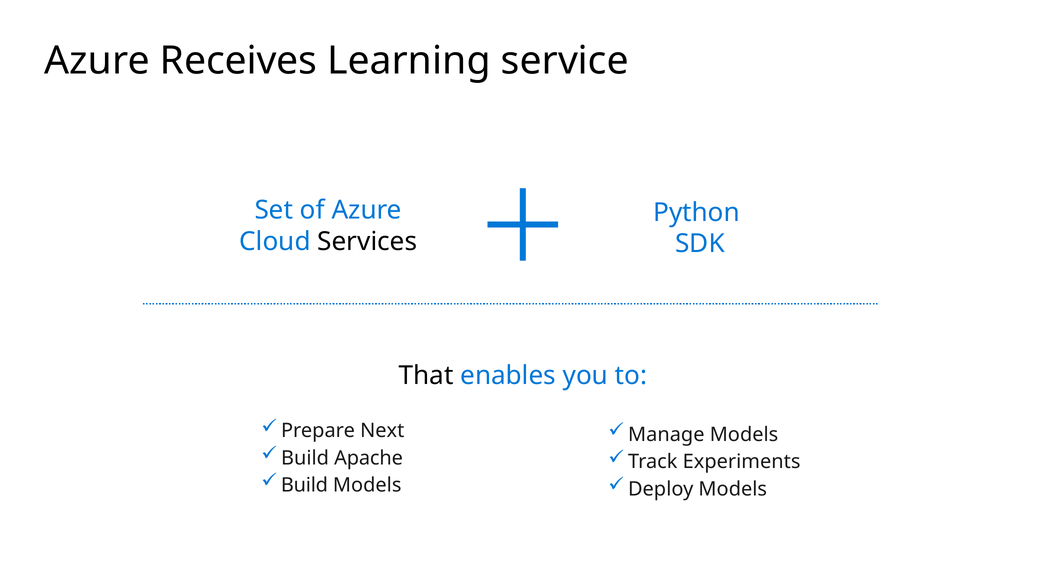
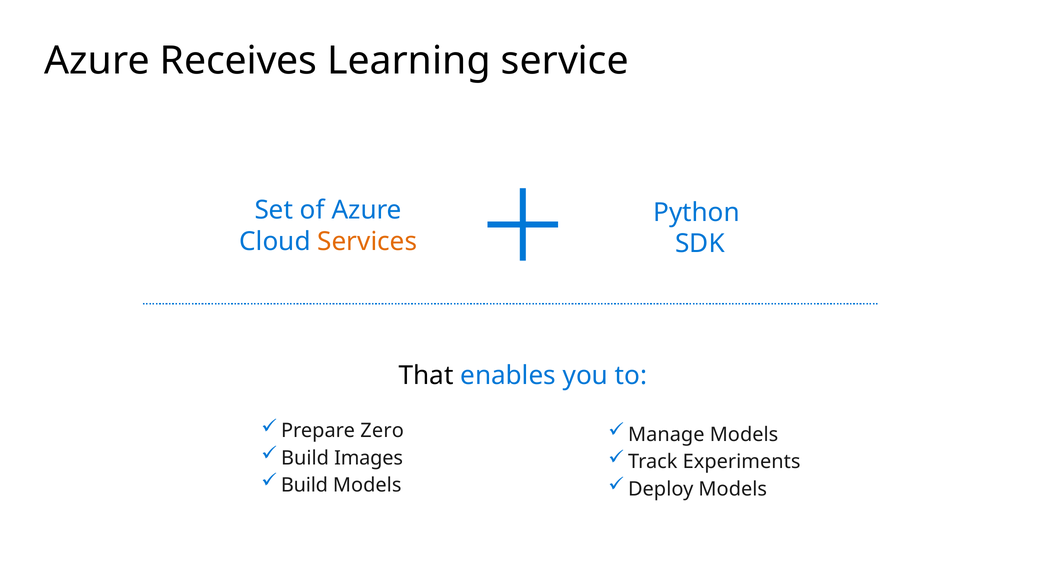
Services colour: black -> orange (367, 242)
Next: Next -> Zero (382, 431)
Apache: Apache -> Images (369, 458)
